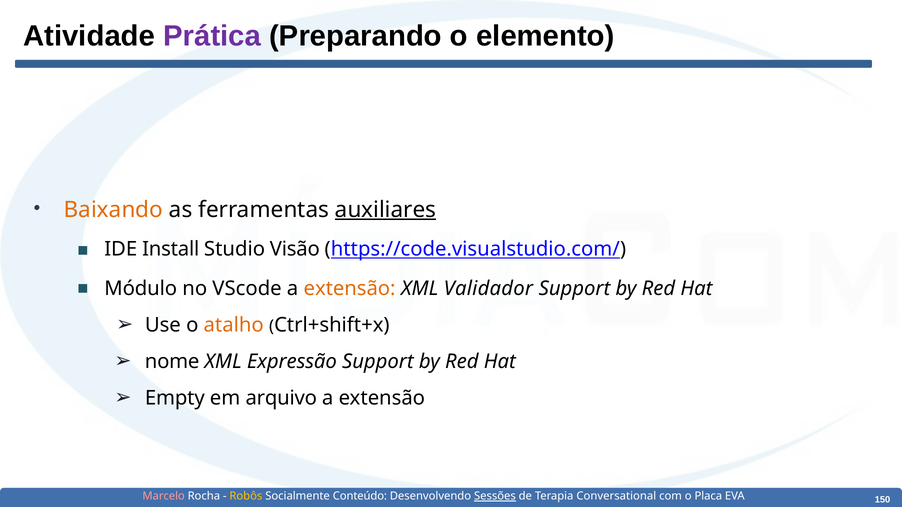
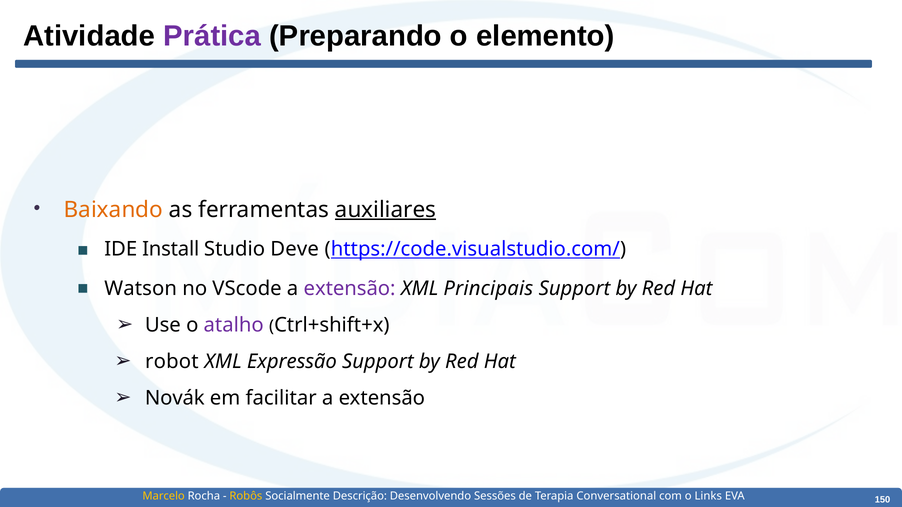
Visão: Visão -> Deve (295, 249)
Módulo: Módulo -> Watson (141, 289)
extensão colour: orange -> purple (350, 289)
Validador: Validador -> Principais (488, 289)
atalho colour: orange -> purple (234, 325)
nome: nome -> robot (172, 362)
Empty: Empty -> Novák (175, 398)
arquivo: arquivo -> facilitar (281, 398)
Marcelo colour: pink -> yellow (164, 497)
Conteúdo: Conteúdo -> Descrição (360, 497)
Sessões underline: present -> none (495, 497)
Placa: Placa -> Links (708, 497)
